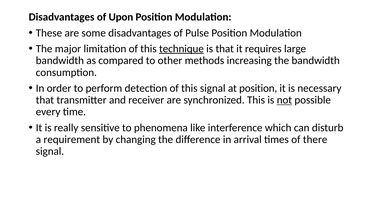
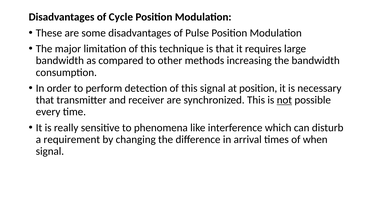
Upon: Upon -> Cycle (121, 17)
technique underline: present -> none (181, 49)
there: there -> when (315, 140)
